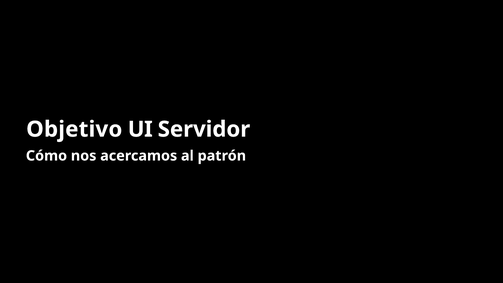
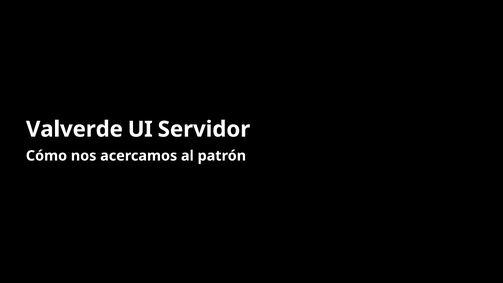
Objetivo: Objetivo -> Valverde (74, 129)
